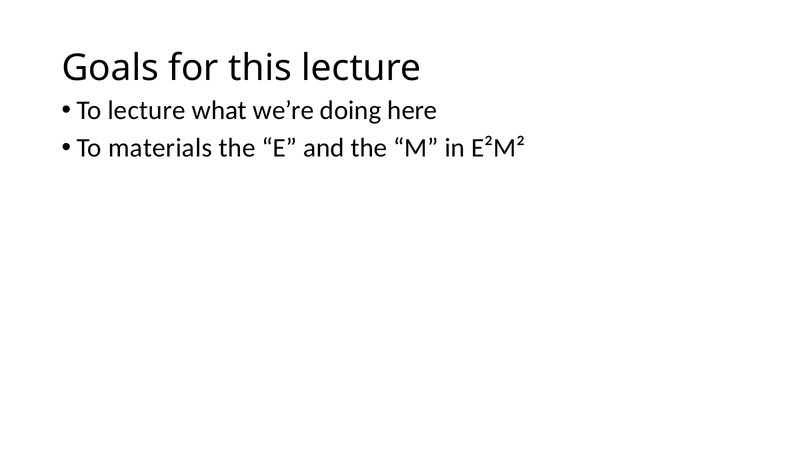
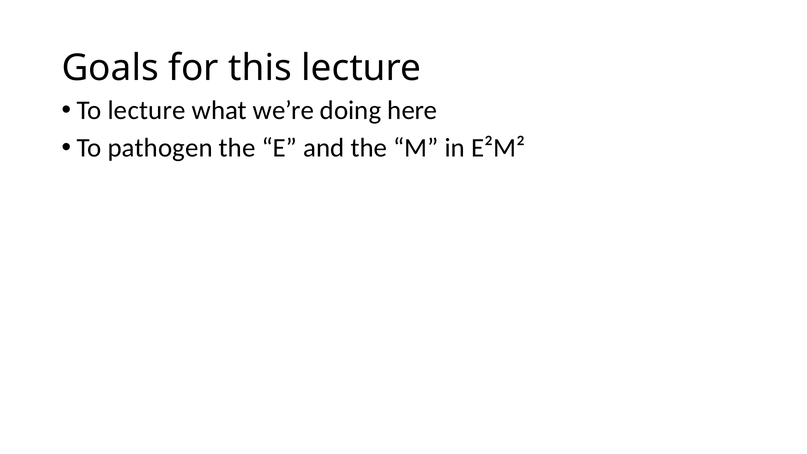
materials: materials -> pathogen (160, 148)
